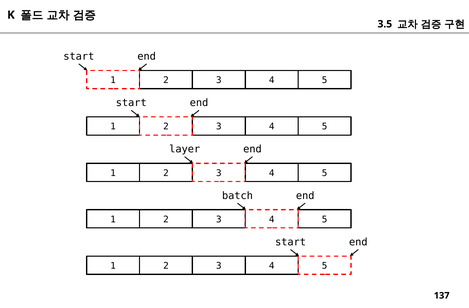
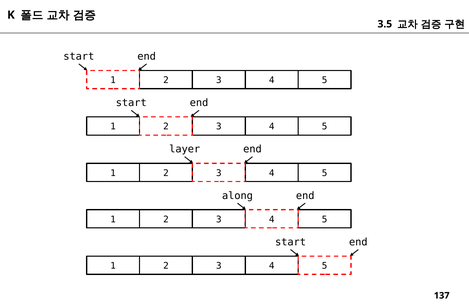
batch: batch -> along (237, 196)
